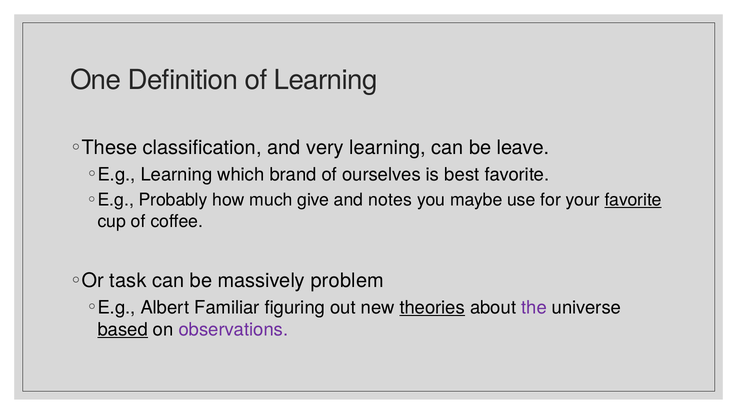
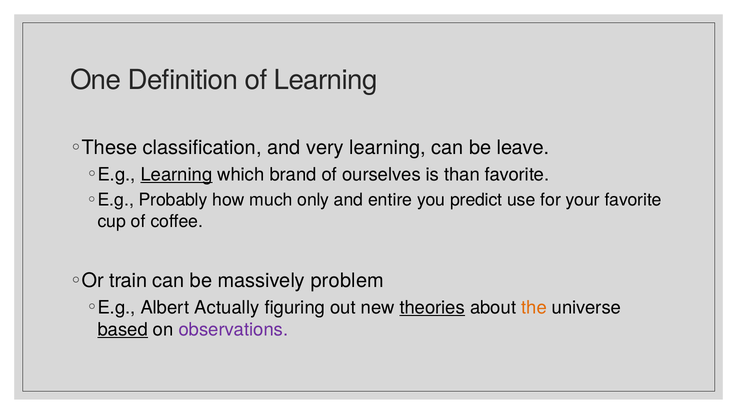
Learning underline: none -> present (176, 175)
best: best -> than (462, 175)
give: give -> only (313, 200)
notes: notes -> entire (390, 200)
maybe: maybe -> predict (476, 200)
favorite underline: present -> none (633, 200)
task: task -> train (128, 281)
Familiar: Familiar -> Actually (227, 308)
the colour: purple -> orange (534, 308)
